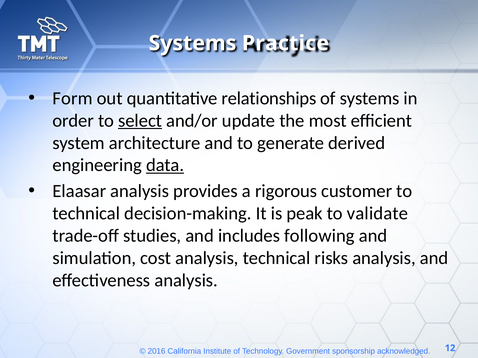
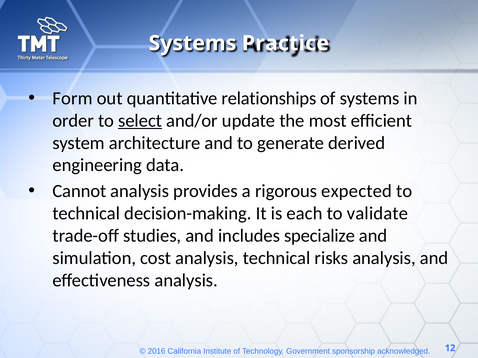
data underline: present -> none (165, 165)
Elaasar: Elaasar -> Cannot (79, 191)
customer: customer -> expected (357, 191)
peak: peak -> each (305, 214)
following: following -> specialize (320, 236)
